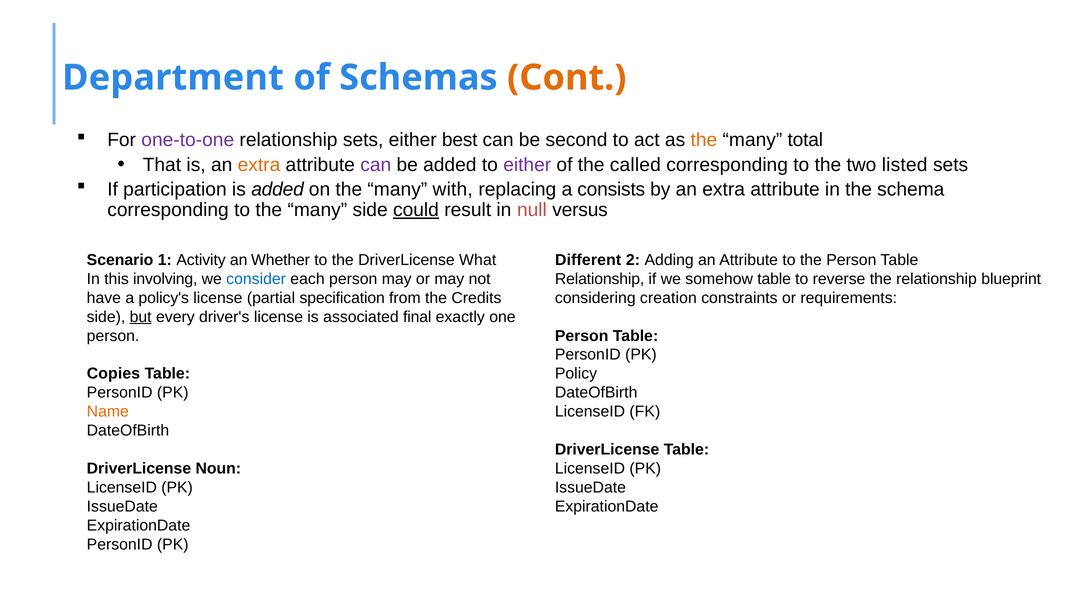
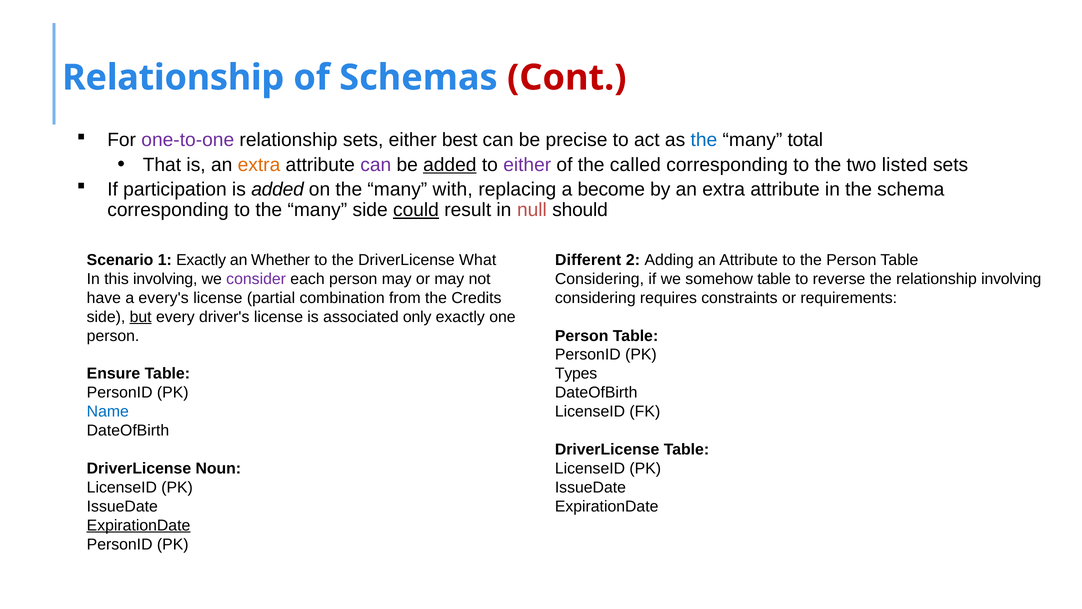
Department: Department -> Relationship (173, 78)
Cont colour: orange -> red (567, 78)
second: second -> precise (577, 140)
the colour: orange -> blue (704, 140)
added underline: none -> present (450, 165)
consists: consists -> become (611, 189)
versus: versus -> should (580, 210)
1 Activity: Activity -> Exactly (201, 260)
consider colour: blue -> purple (256, 279)
Relationship: Relationship -> Considering (599, 279)
relationship blueprint: blueprint -> involving (1011, 279)
policy's: policy's -> every's (164, 298)
specification: specification -> combination (342, 298)
creation: creation -> requires (668, 298)
final: final -> only (417, 317)
Copies: Copies -> Ensure (114, 374)
Policy: Policy -> Types (576, 374)
Name colour: orange -> blue (108, 411)
ExpirationDate underline: none -> present (139, 525)
